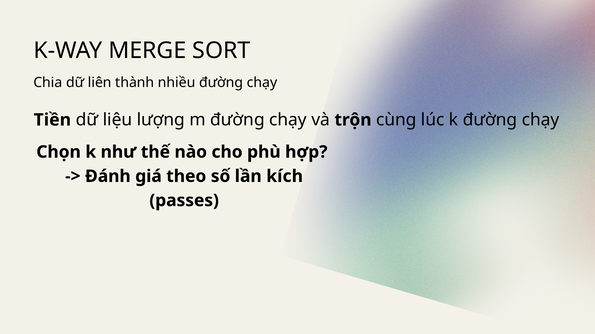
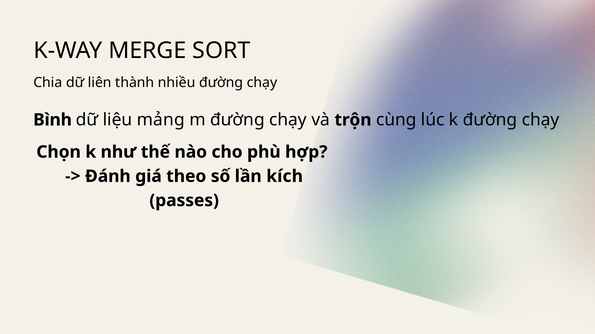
Tiền: Tiền -> Bình (53, 120)
lượng: lượng -> mảng (161, 120)
